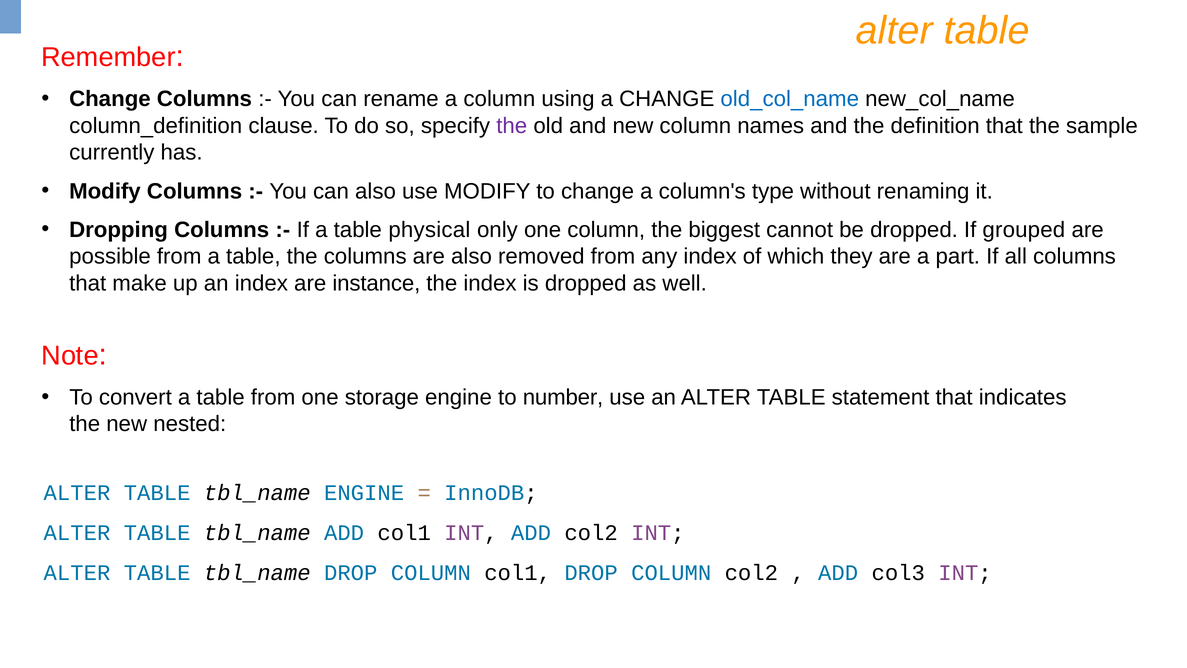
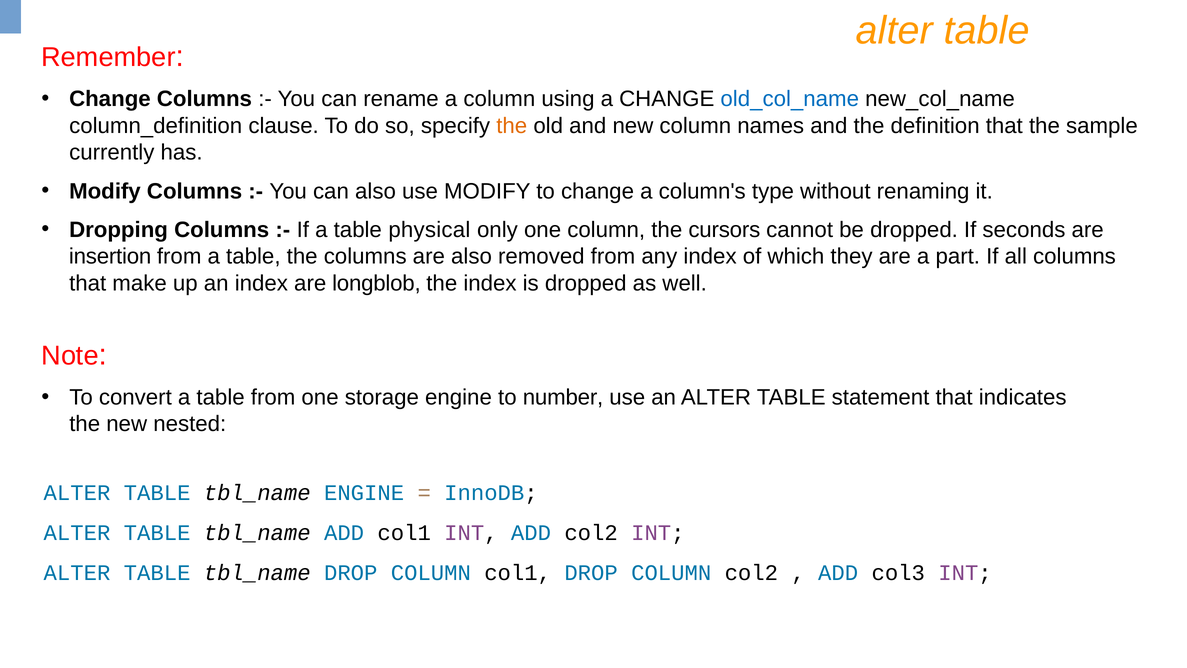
the colour: purple -> orange (512, 126)
biggest: biggest -> cursors (724, 230)
grouped: grouped -> seconds (1024, 230)
possible: possible -> insertion (110, 256)
instance: instance -> longblob (376, 283)
